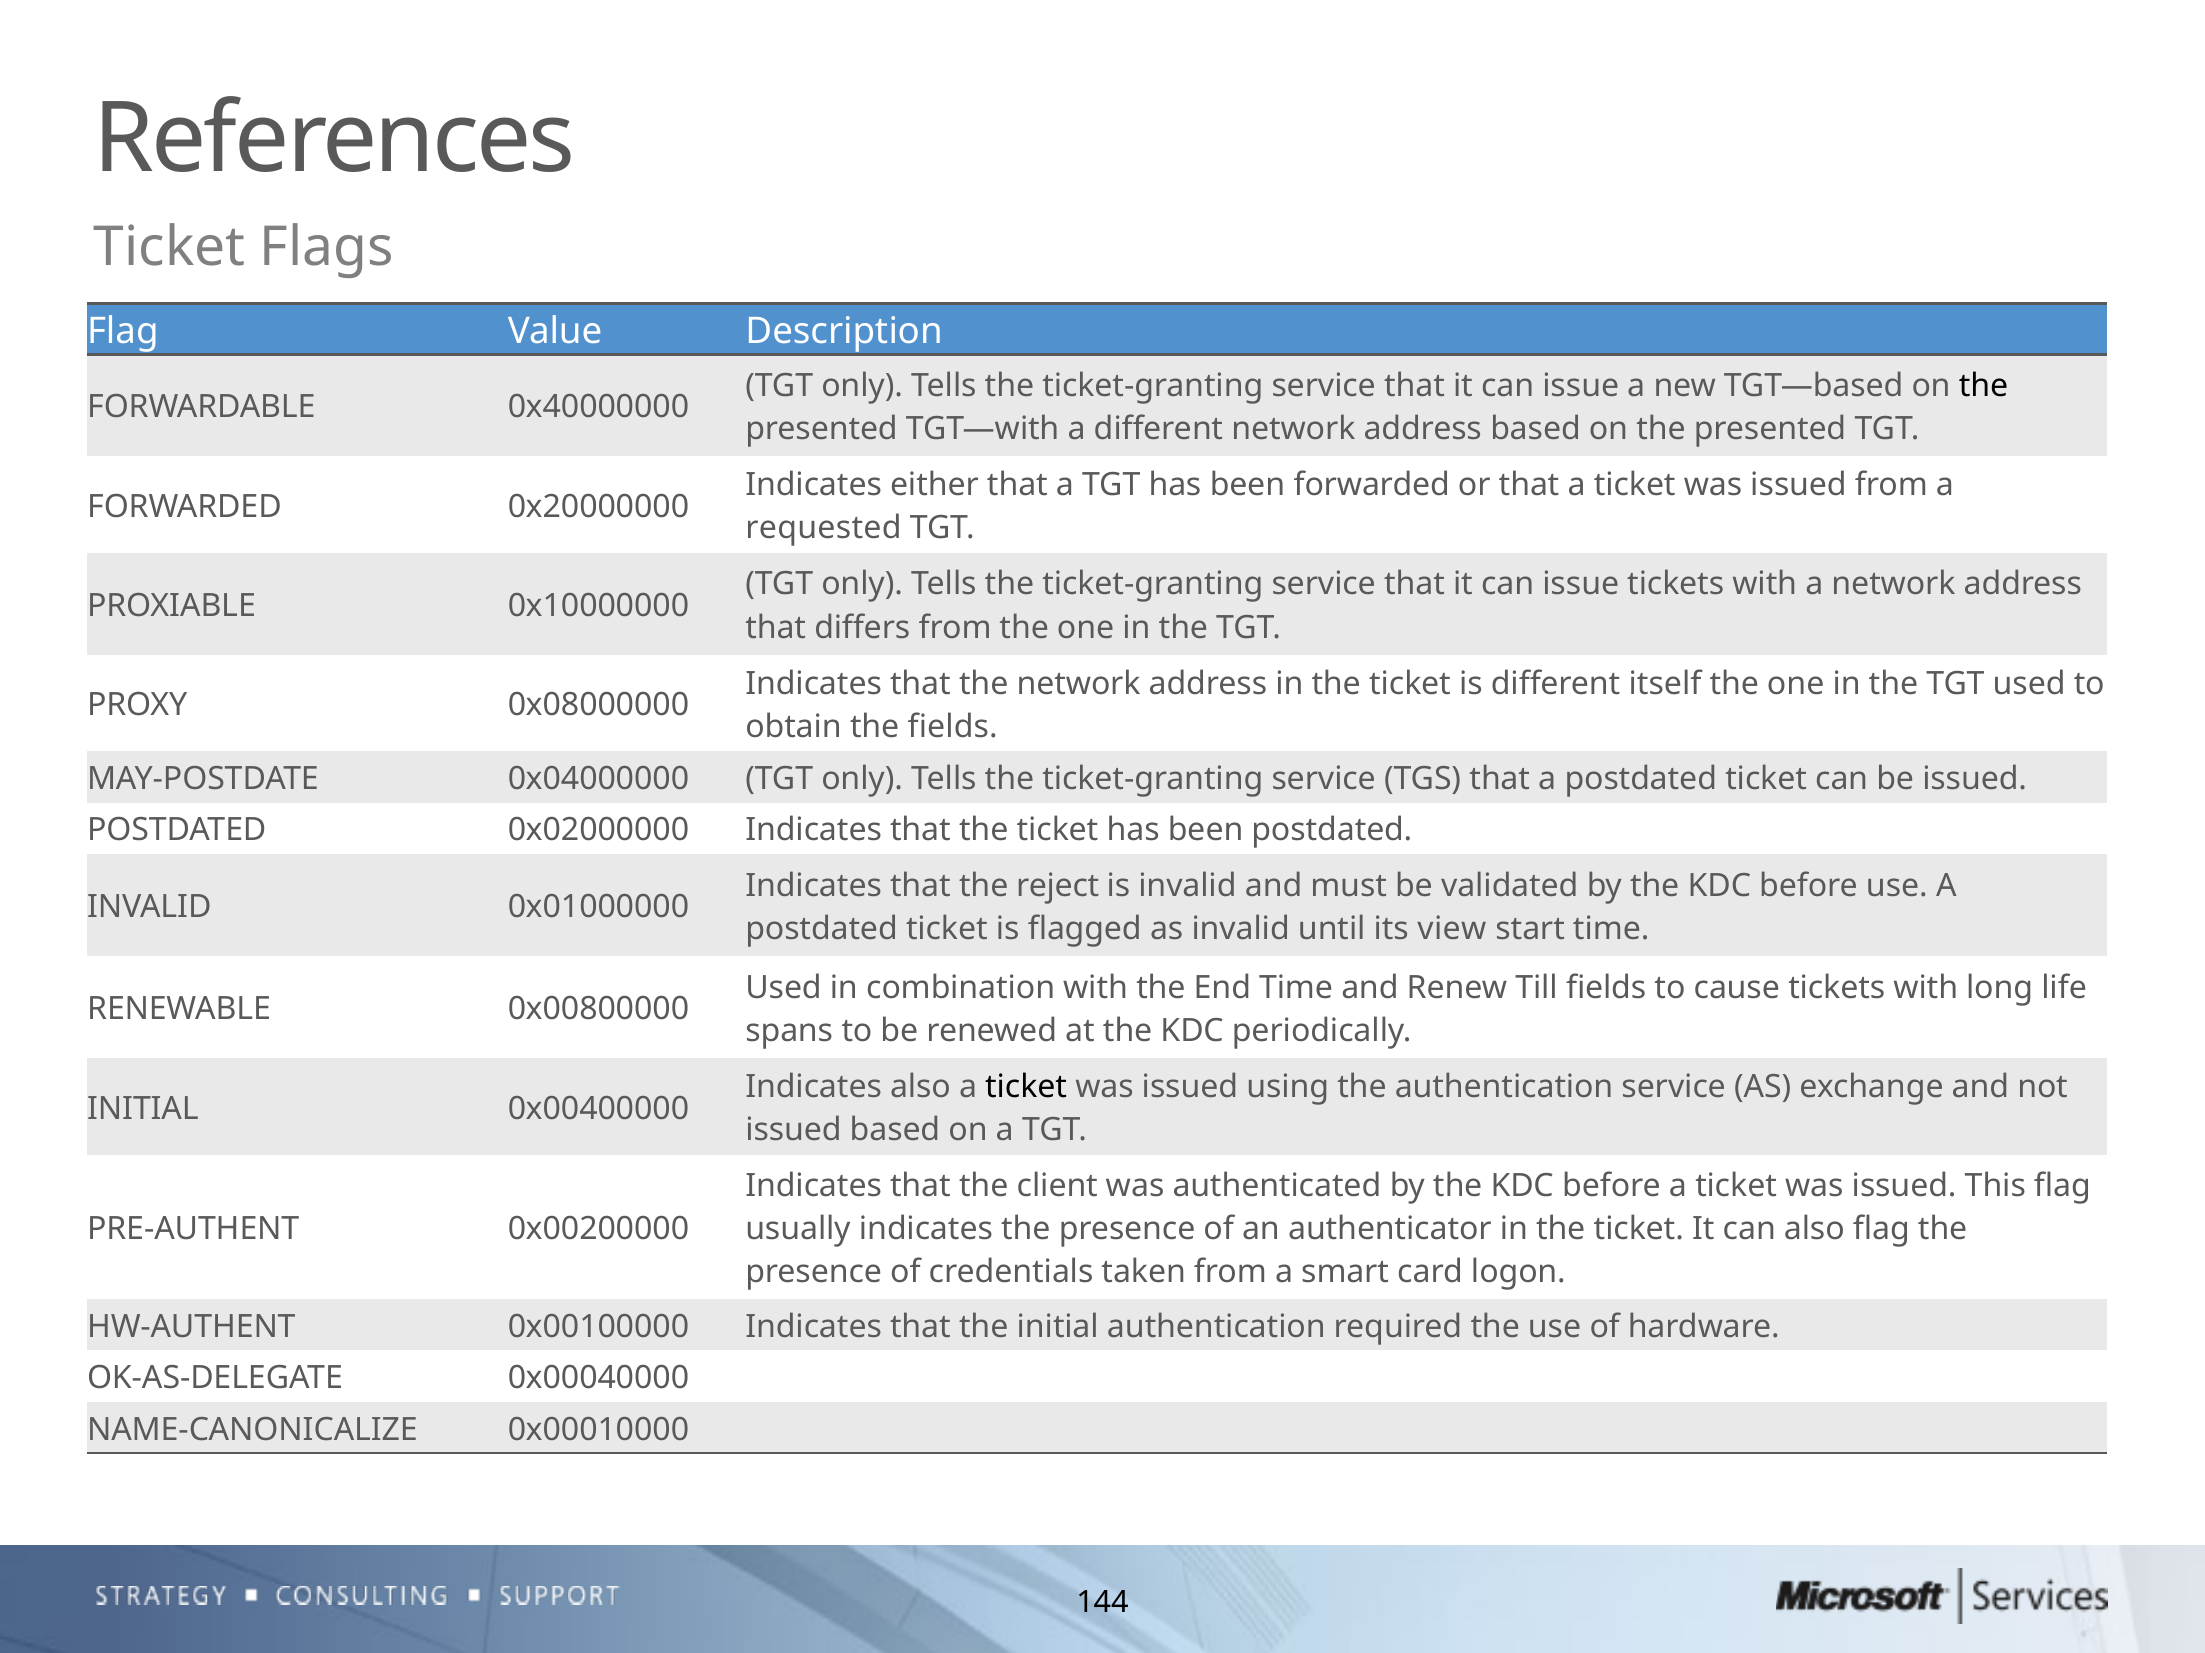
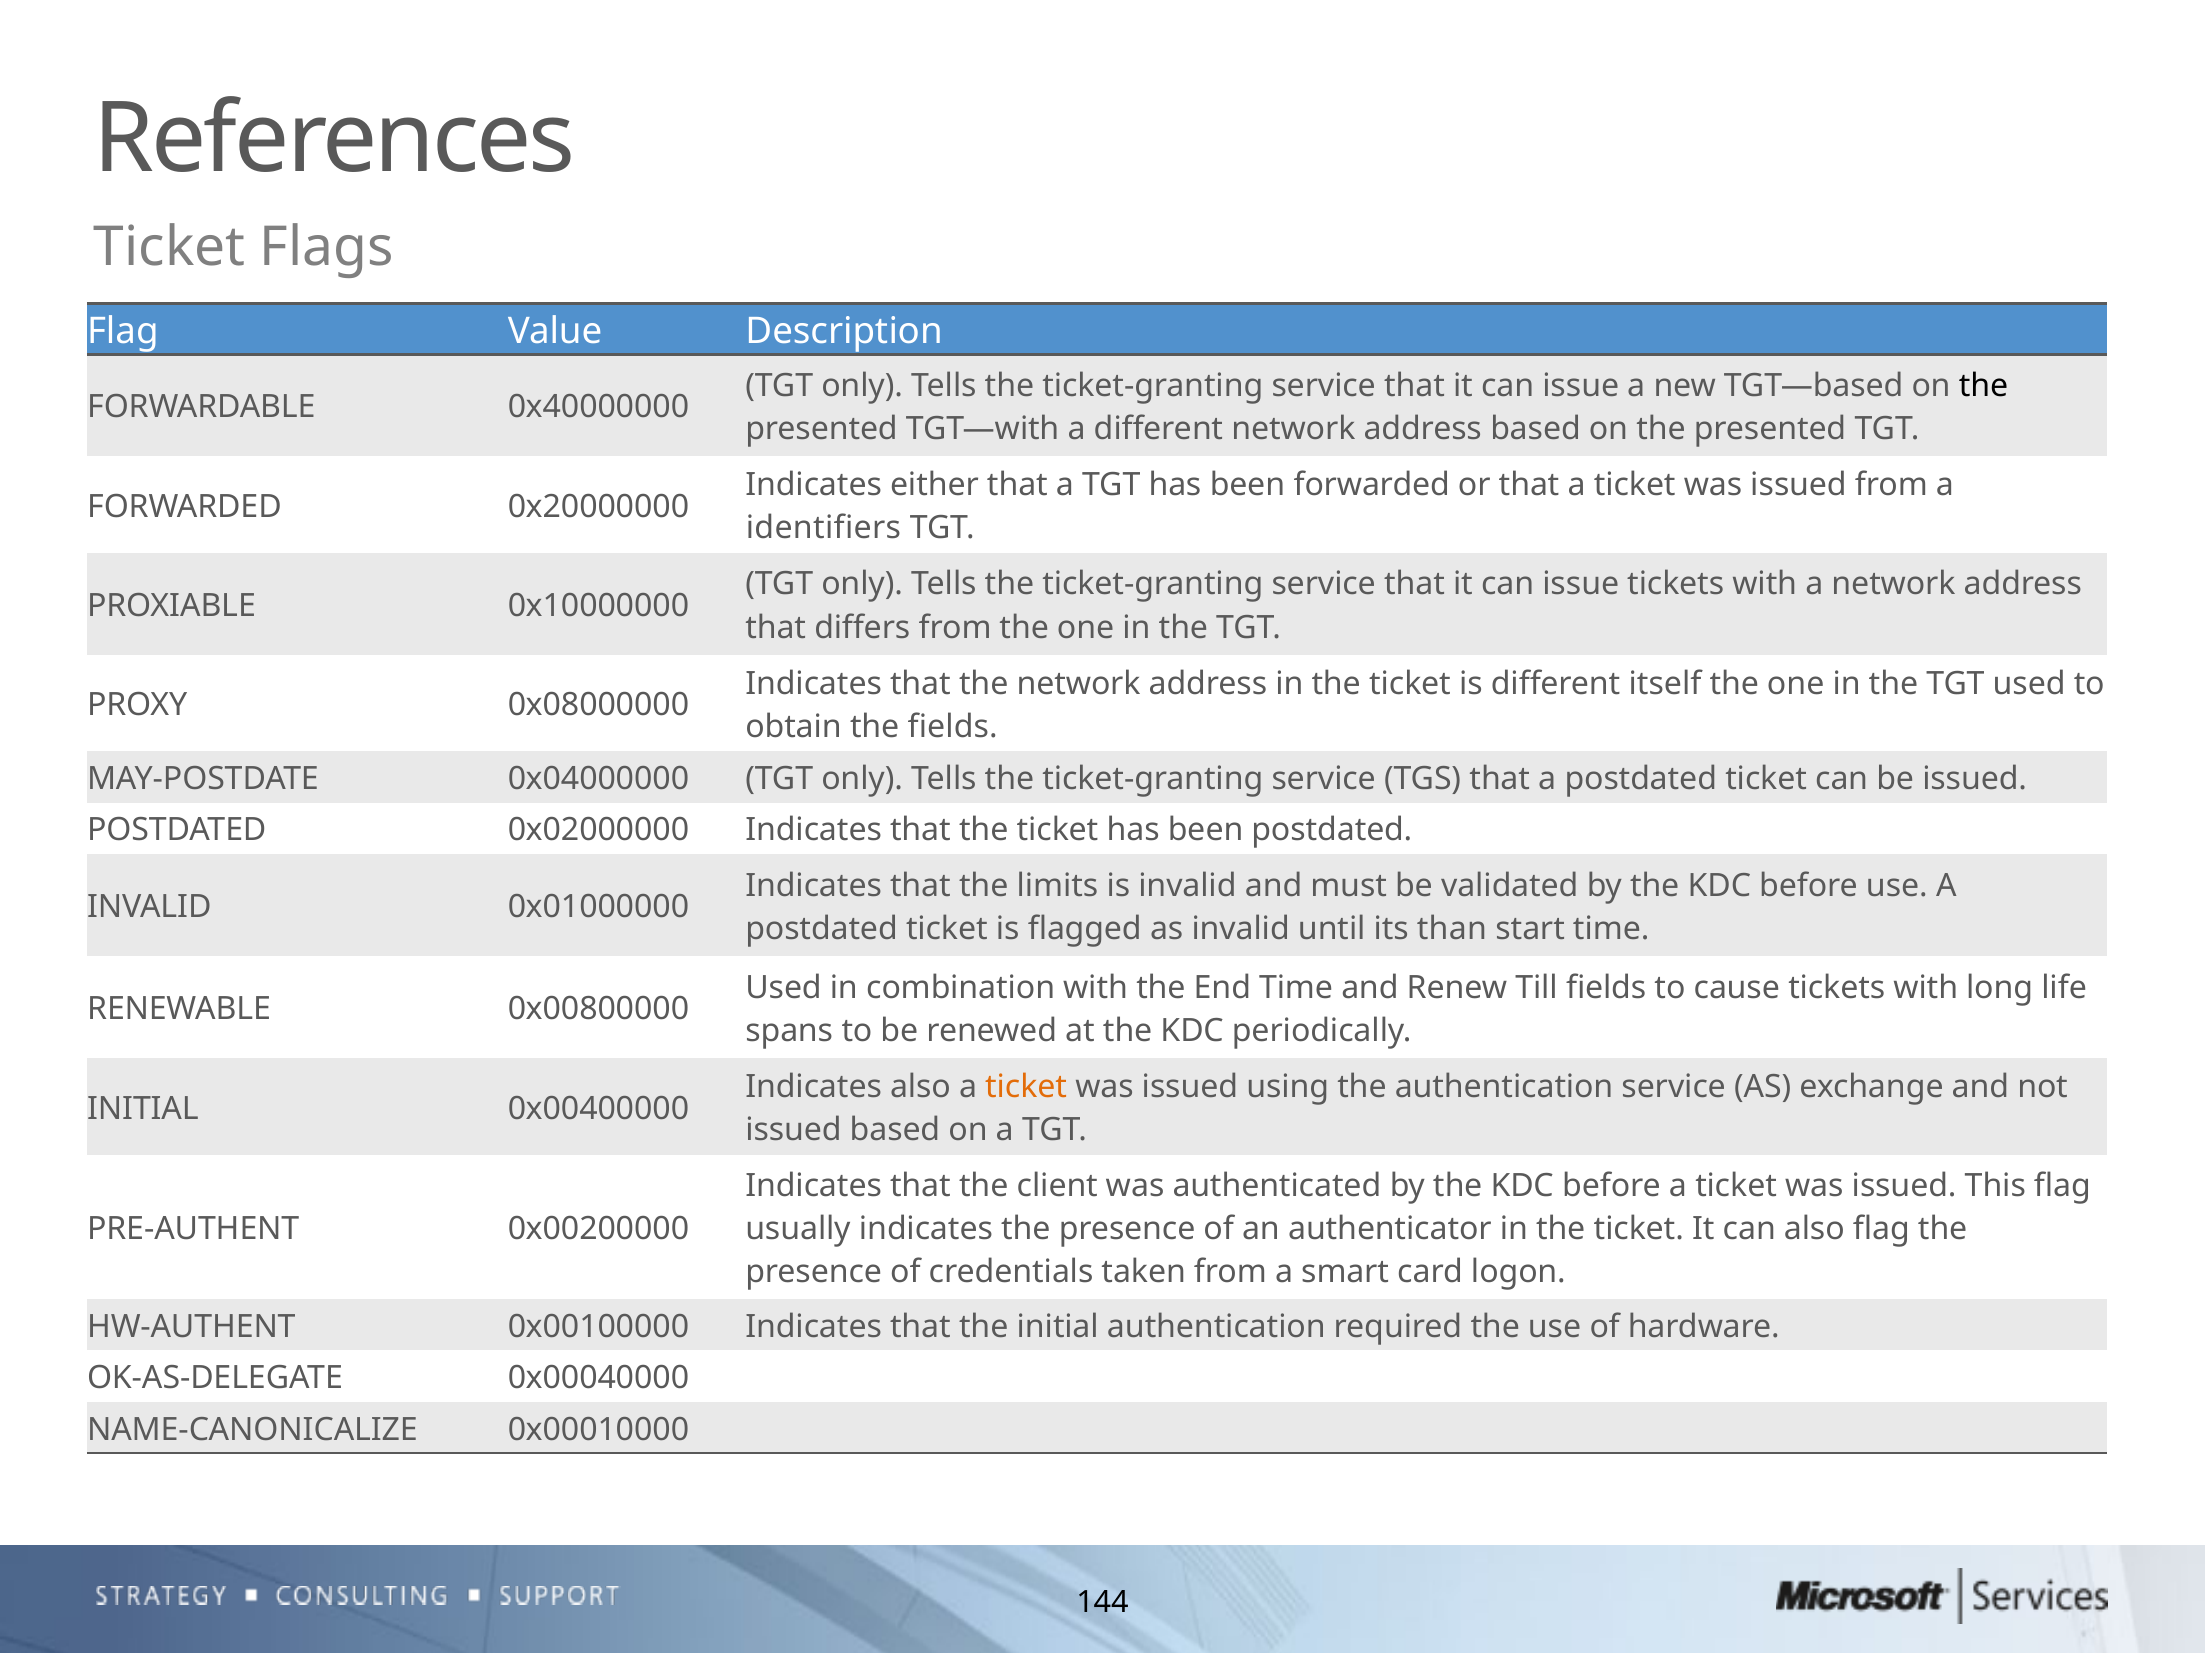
requested: requested -> identifiers (823, 529)
reject: reject -> limits (1057, 886)
view: view -> than (1452, 929)
ticket colour: black -> orange (1026, 1087)
